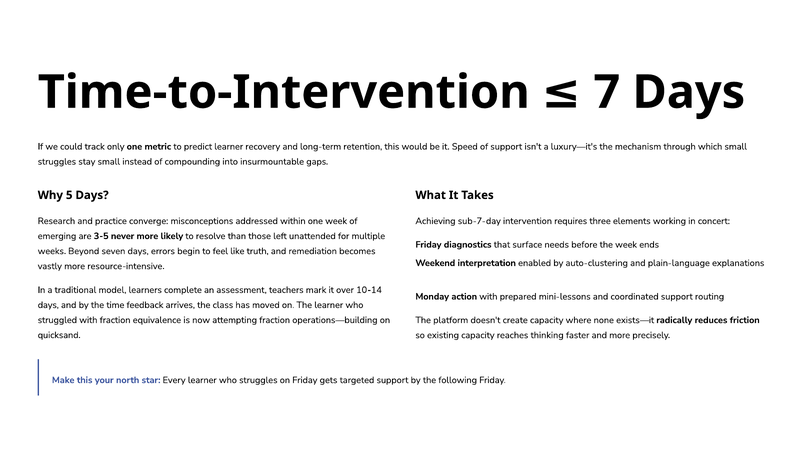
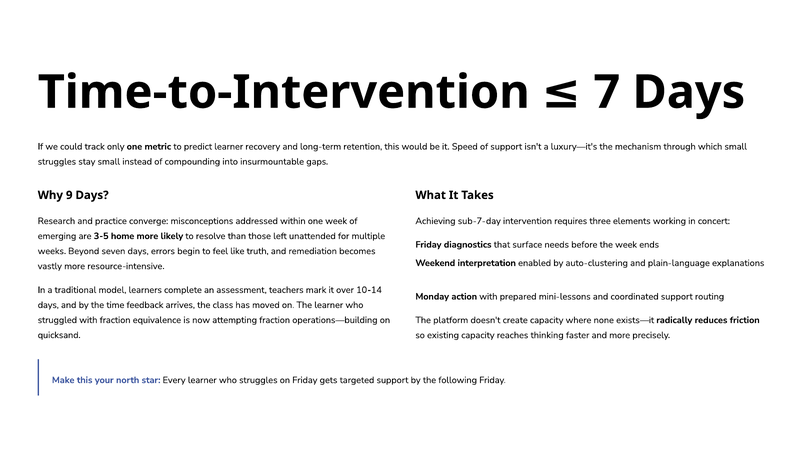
5: 5 -> 9 (69, 195)
never: never -> home (123, 236)
